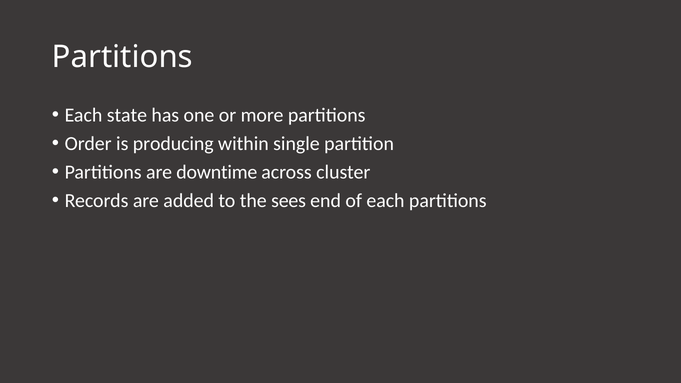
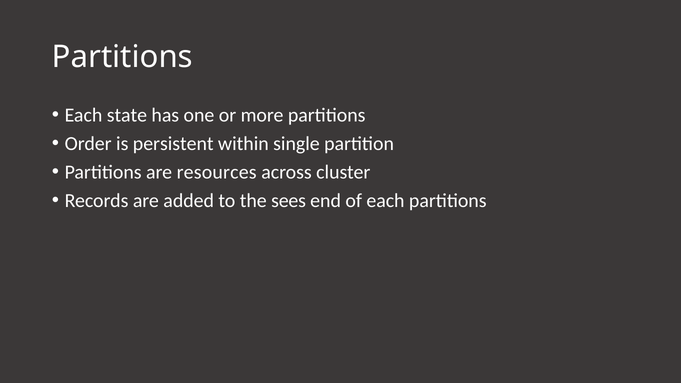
producing: producing -> persistent (173, 144)
downtime: downtime -> resources (217, 172)
